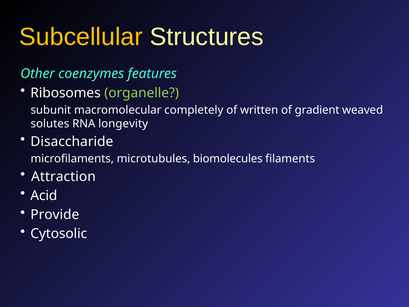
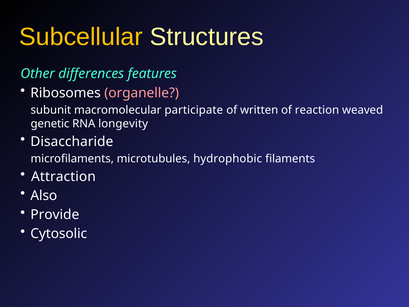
coenzymes: coenzymes -> differences (91, 74)
organelle colour: light green -> pink (142, 93)
completely: completely -> participate (194, 110)
gradient: gradient -> reaction (317, 110)
solutes: solutes -> genetic (50, 124)
biomolecules: biomolecules -> hydrophobic (228, 159)
Acid: Acid -> Also (44, 195)
